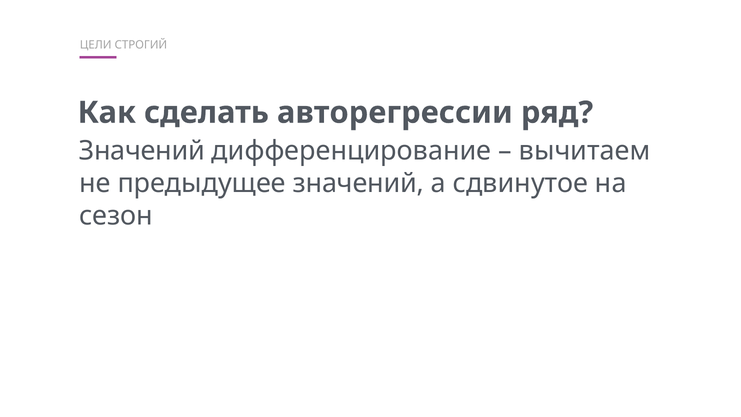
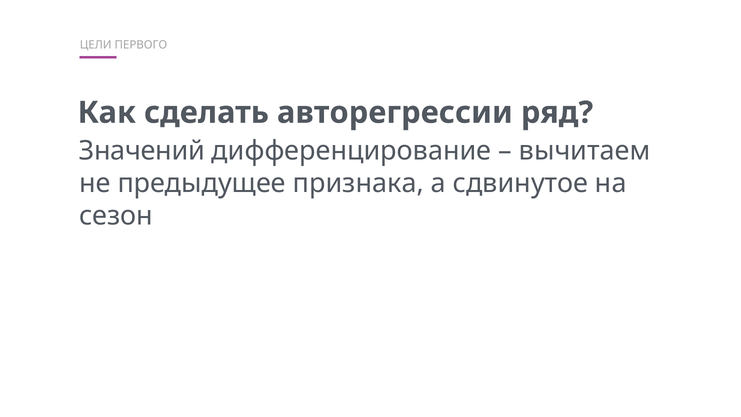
СТРОГИЙ: СТРОГИЙ -> ПЕРВОГО (141, 45)
предыдущее значений: значений -> признака (358, 183)
